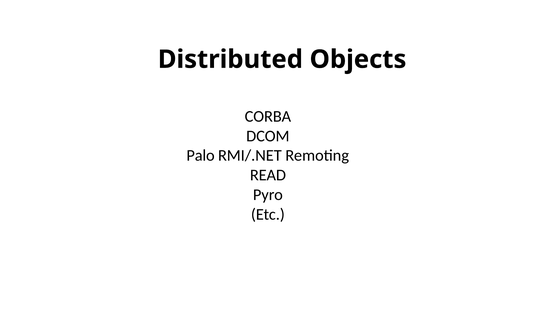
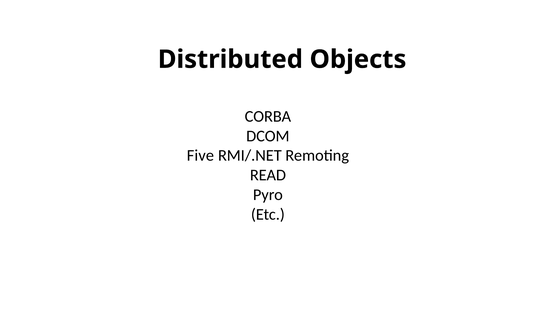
Palo: Palo -> Five (200, 156)
